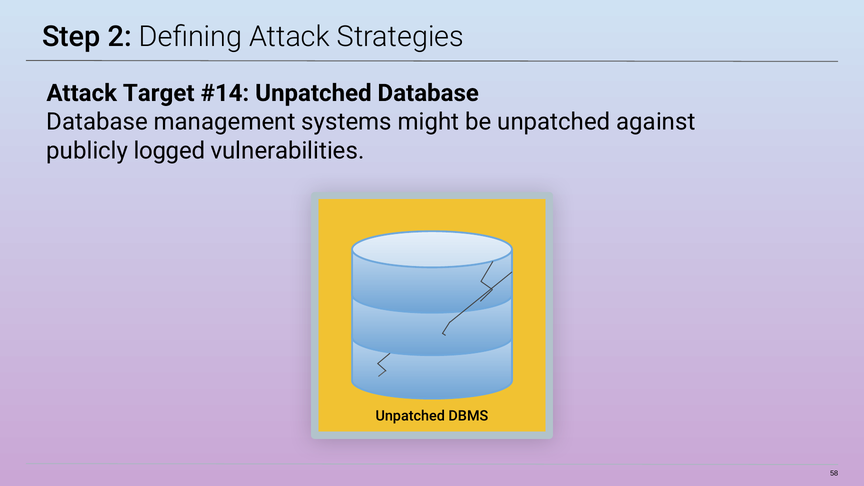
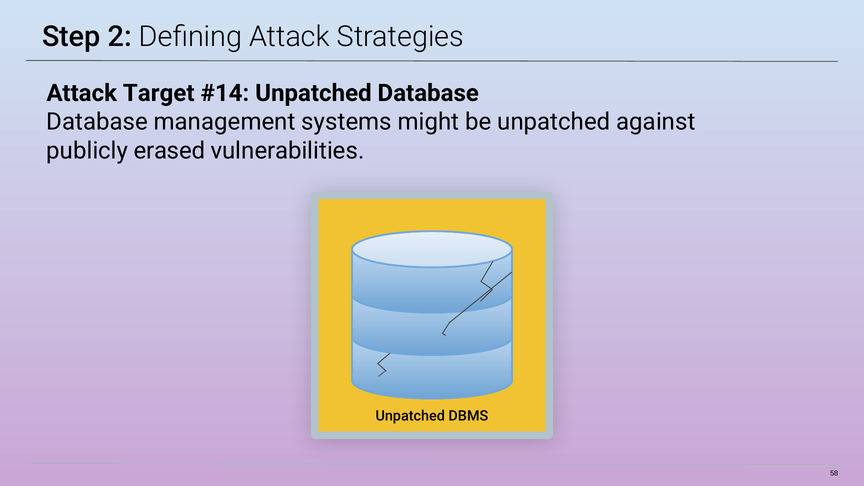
logged: logged -> erased (169, 151)
